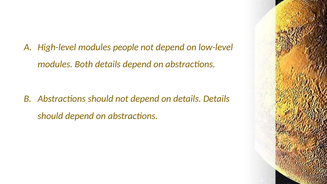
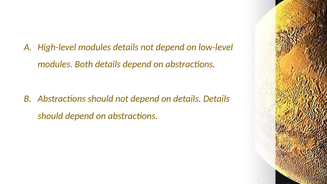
modules people: people -> details (126, 47)
